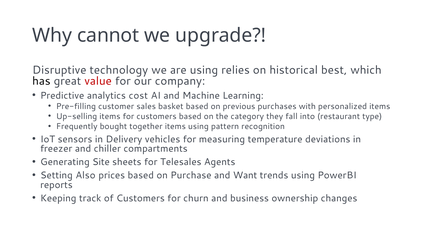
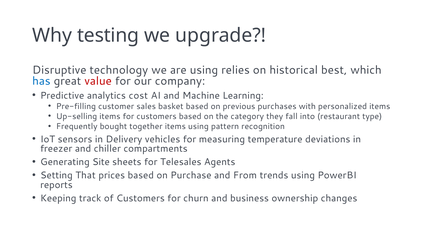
cannot: cannot -> testing (108, 36)
has colour: black -> blue (41, 81)
Also: Also -> That (86, 175)
Want: Want -> From (245, 175)
